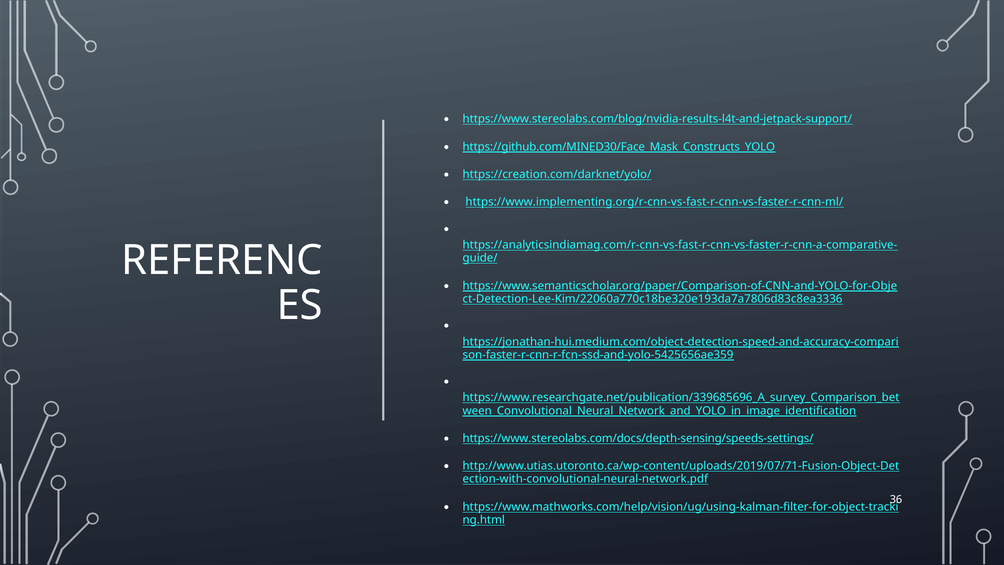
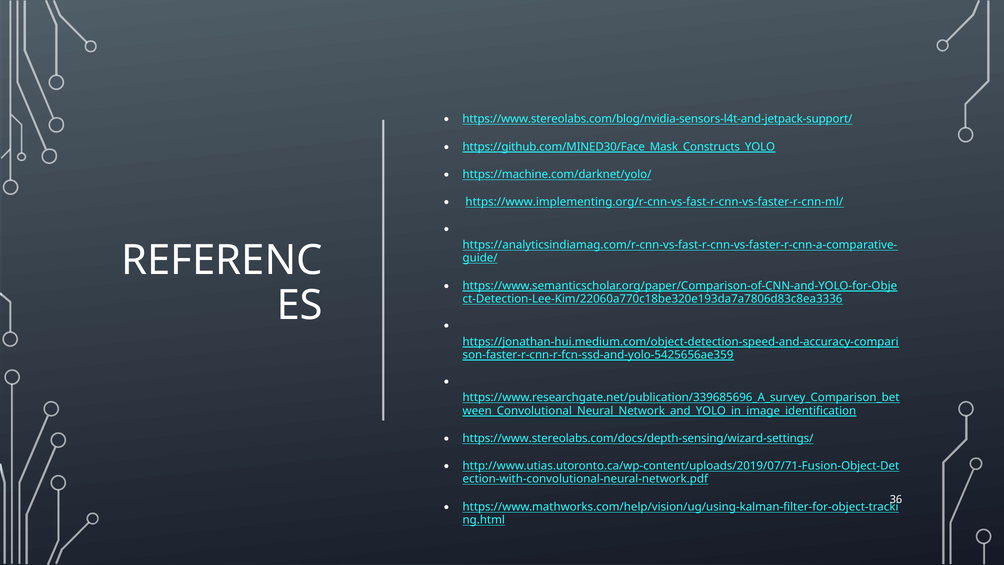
https://www.stereolabs.com/blog/nvidia-results-l4t-and-jetpack-support/: https://www.stereolabs.com/blog/nvidia-results-l4t-and-jetpack-support/ -> https://www.stereolabs.com/blog/nvidia-sensors-l4t-and-jetpack-support/ (657, 119)
https://creation.com/darknet/yolo/: https://creation.com/darknet/yolo/ -> https://machine.com/darknet/yolo/ (557, 174)
https://www.stereolabs.com/docs/depth-sensing/speeds-settings/: https://www.stereolabs.com/docs/depth-sensing/speeds-settings/ -> https://www.stereolabs.com/docs/depth-sensing/wizard-settings/ (638, 438)
